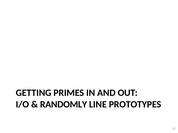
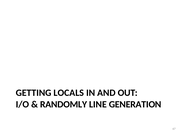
PRIMES: PRIMES -> LOCALS (69, 93)
PROTOTYPES: PROTOTYPES -> GENERATION (135, 105)
